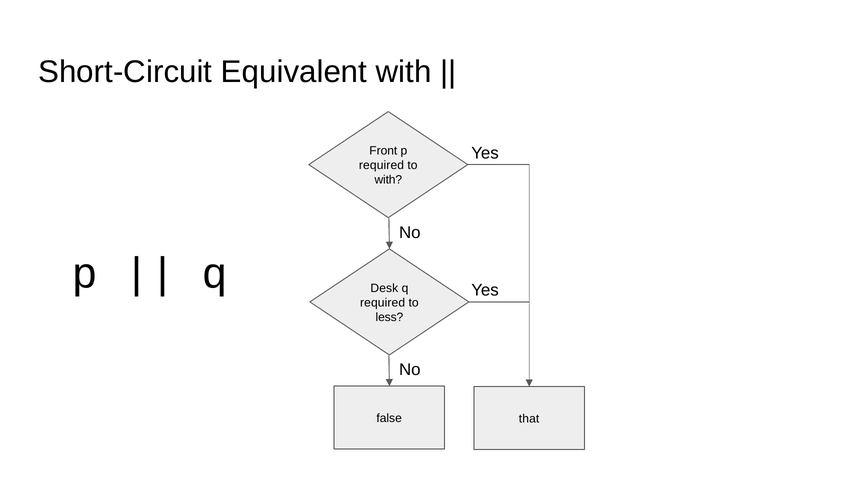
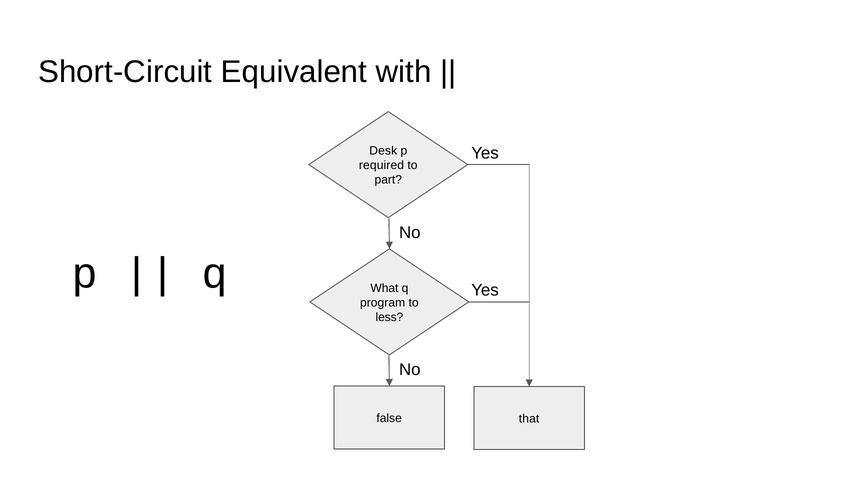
Front: Front -> Desk (383, 151)
with: with -> part (388, 180)
Desk: Desk -> What (384, 288)
required: required -> program (383, 303)
